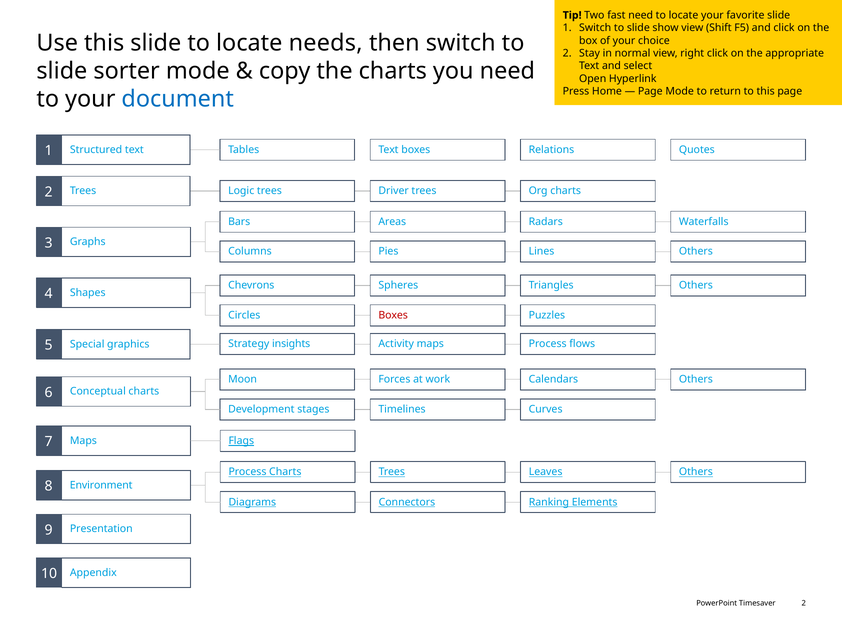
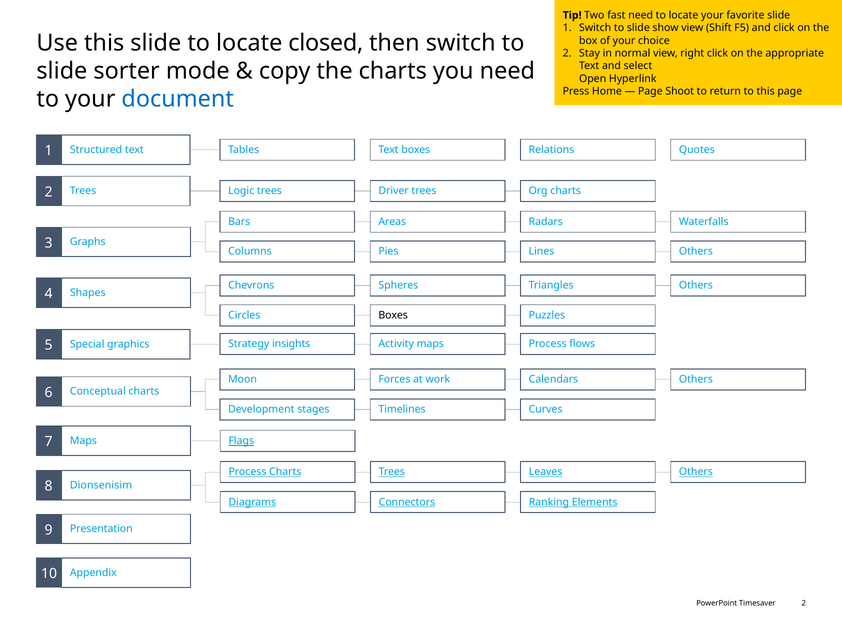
needs: needs -> closed (326, 43)
Page Mode: Mode -> Shoot (680, 91)
Boxes colour: red -> black (393, 315)
Environment: Environment -> Dionsenisim (101, 485)
